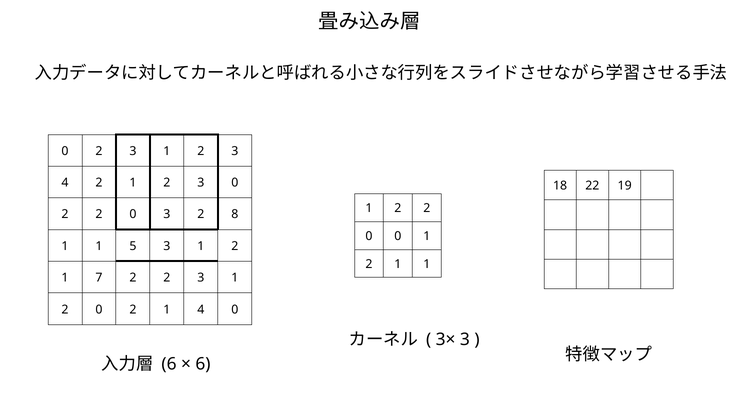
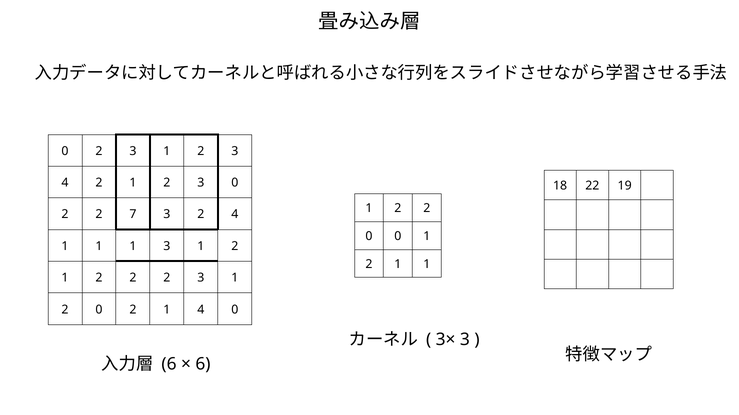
0: 0 -> 7 (133, 215)
2 8: 8 -> 4 (235, 215)
1 1 5: 5 -> 1 (133, 246)
7: 7 -> 2 (99, 278)
